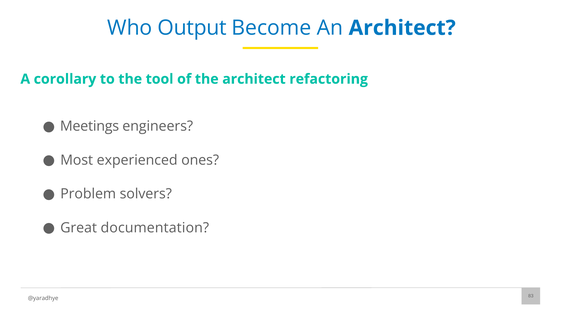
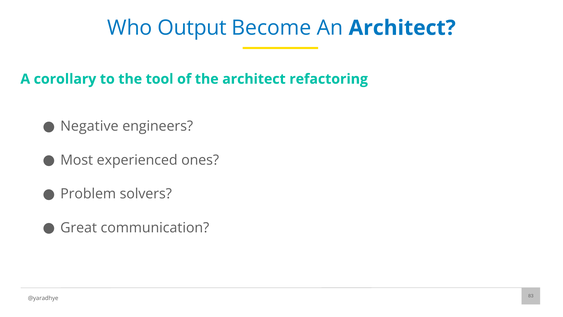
Meetings: Meetings -> Negative (89, 126)
documentation: documentation -> communication (155, 228)
